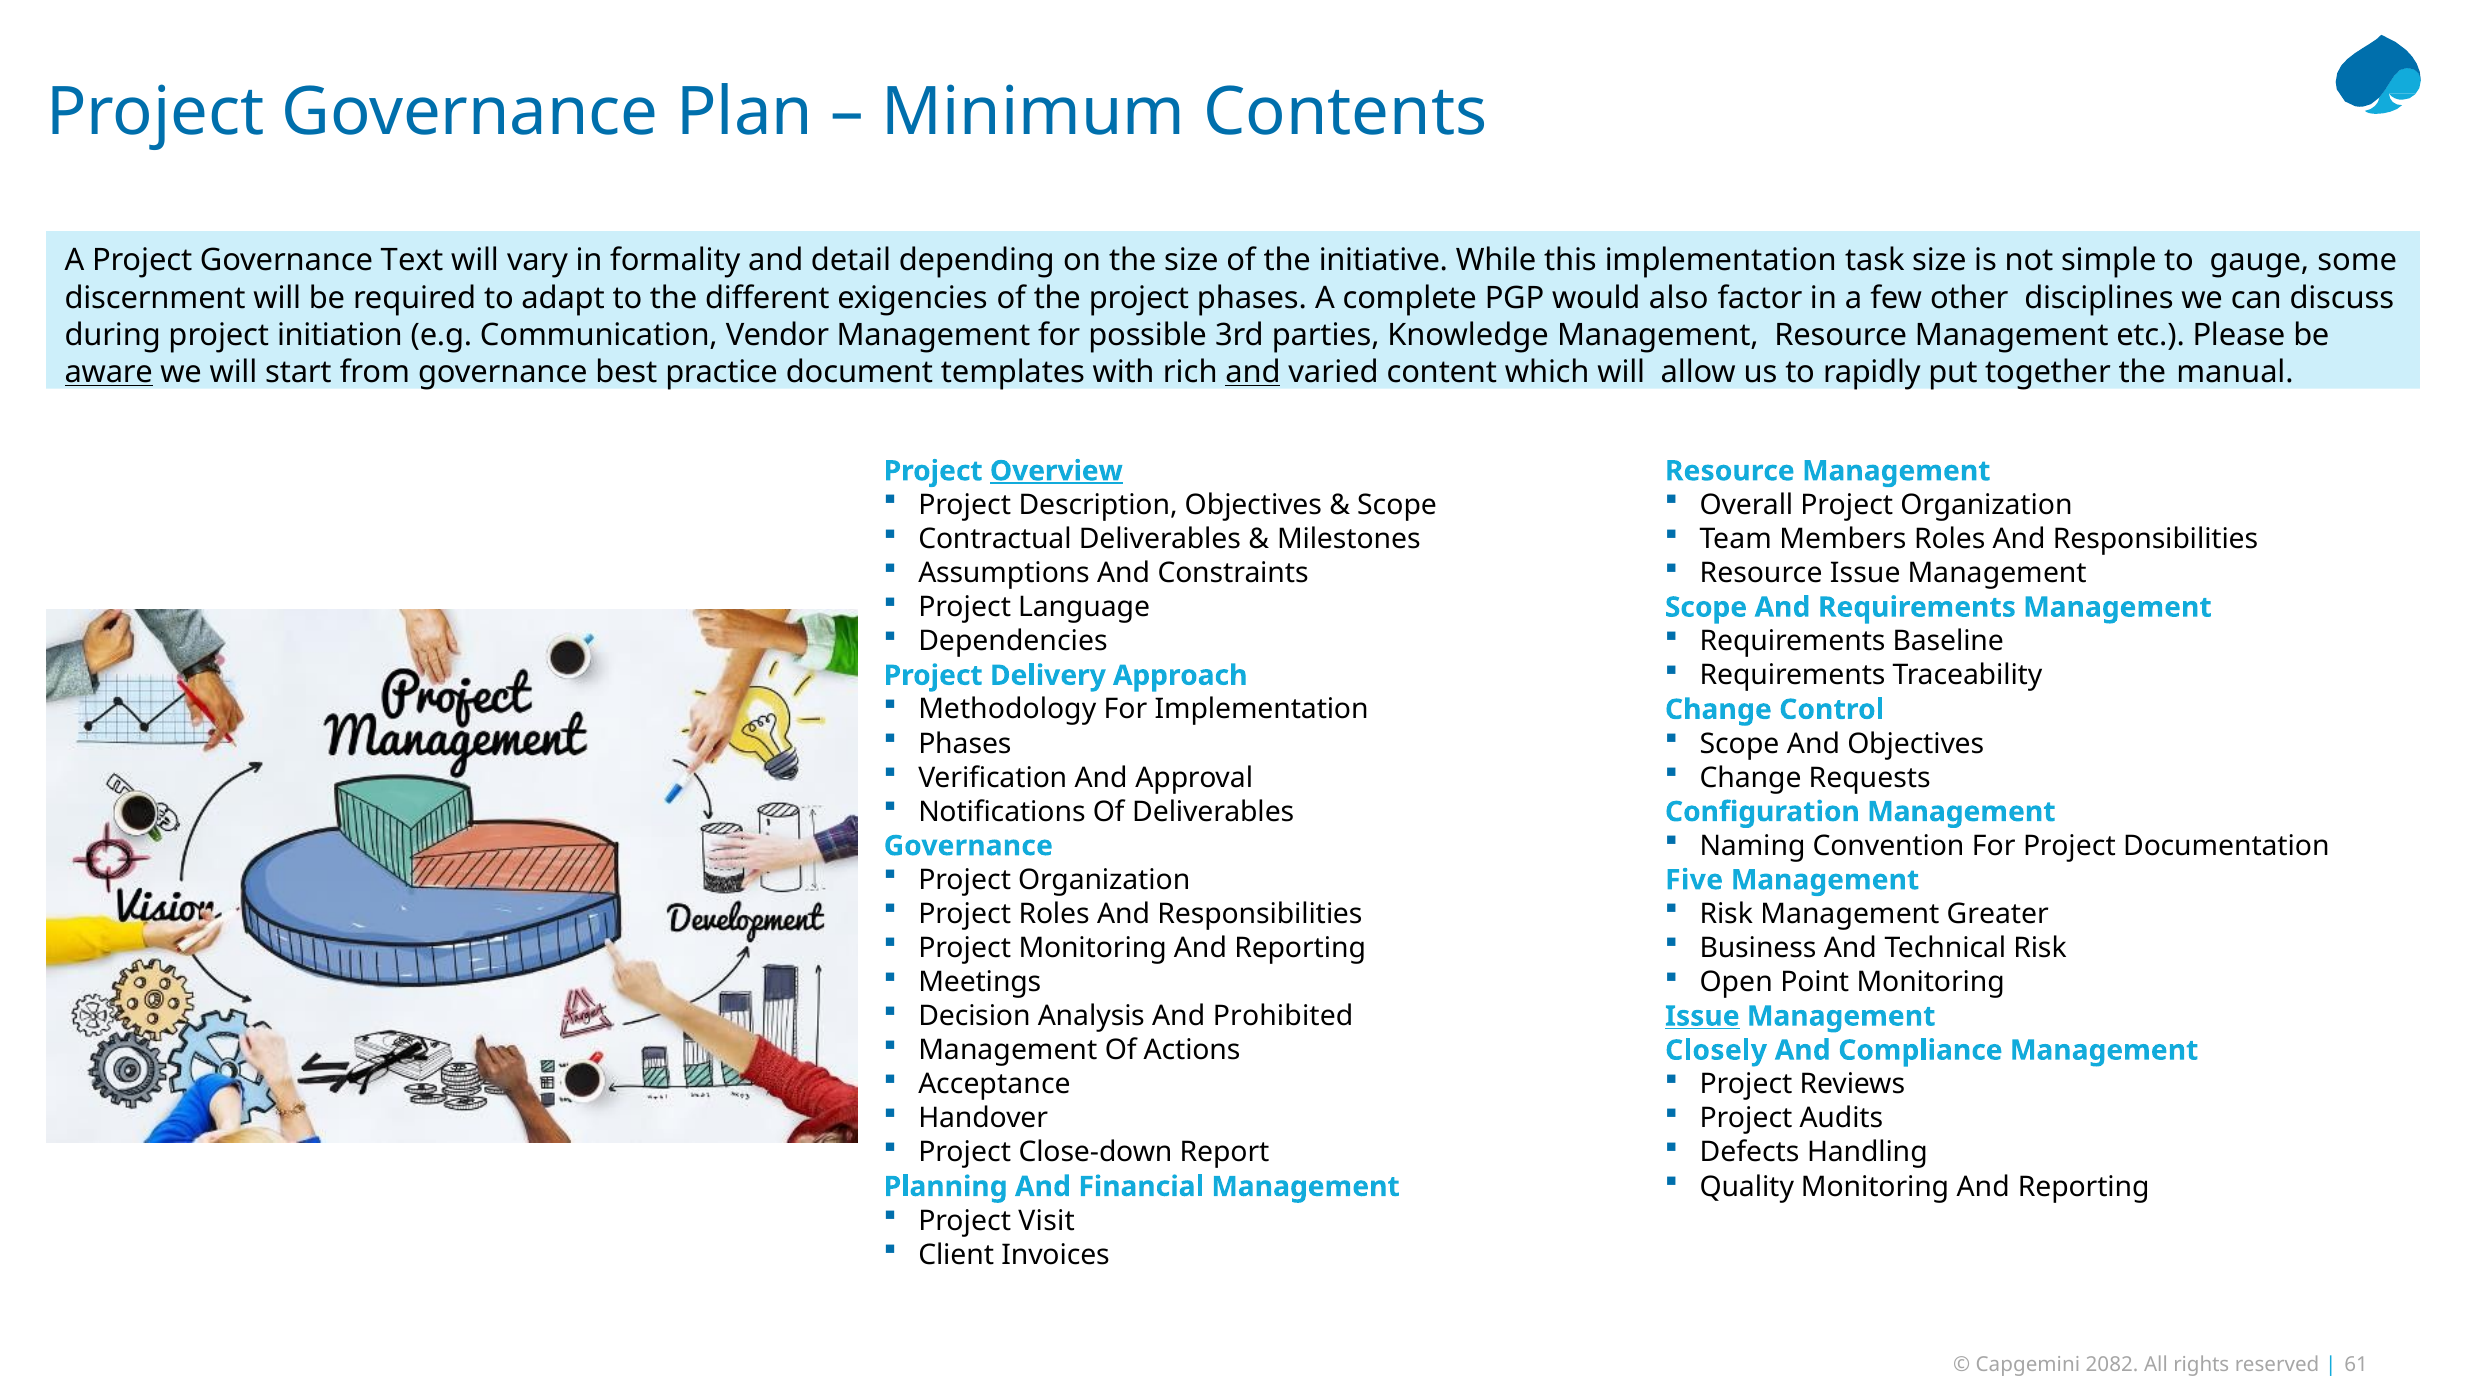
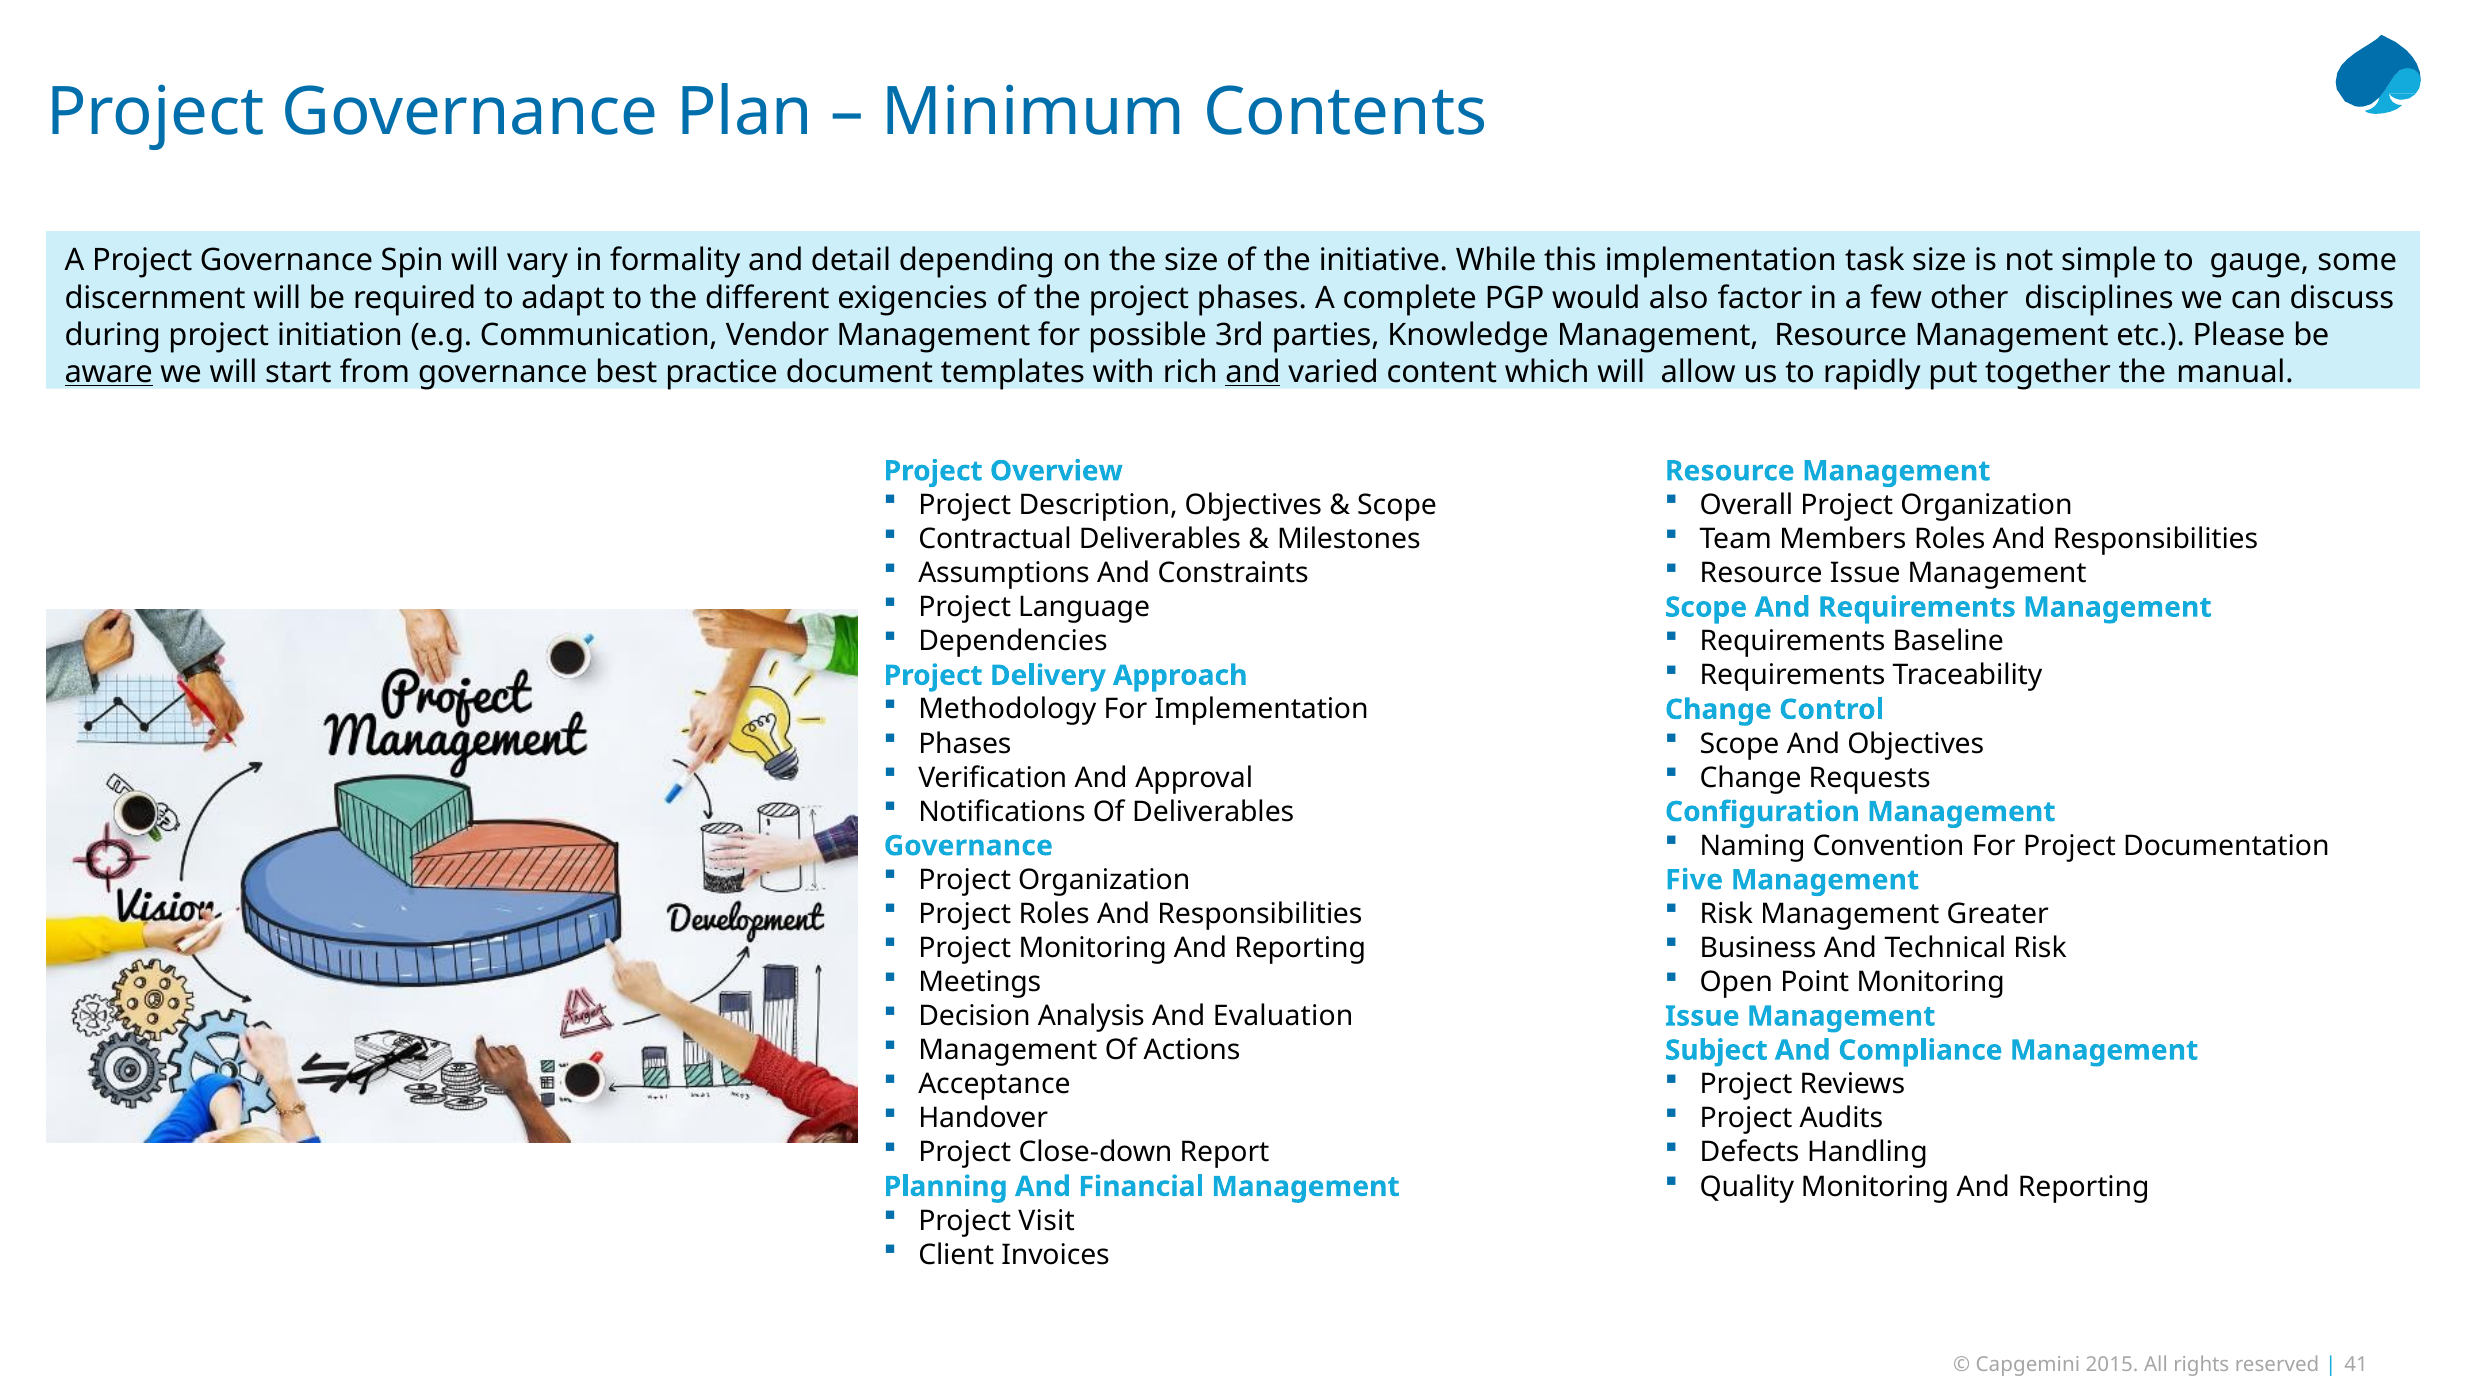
Text: Text -> Spin (412, 261)
Overview underline: present -> none (1056, 471)
Prohibited: Prohibited -> Evaluation (1283, 1016)
Issue underline: present -> none (1702, 1016)
Closely: Closely -> Subject (1716, 1050)
2082: 2082 -> 2015 (2112, 1365)
61: 61 -> 41 (2356, 1365)
